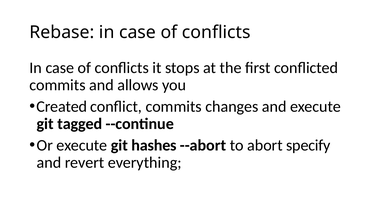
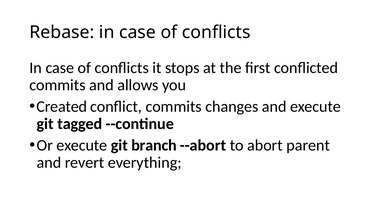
hashes: hashes -> branch (154, 145)
specify: specify -> parent (308, 145)
